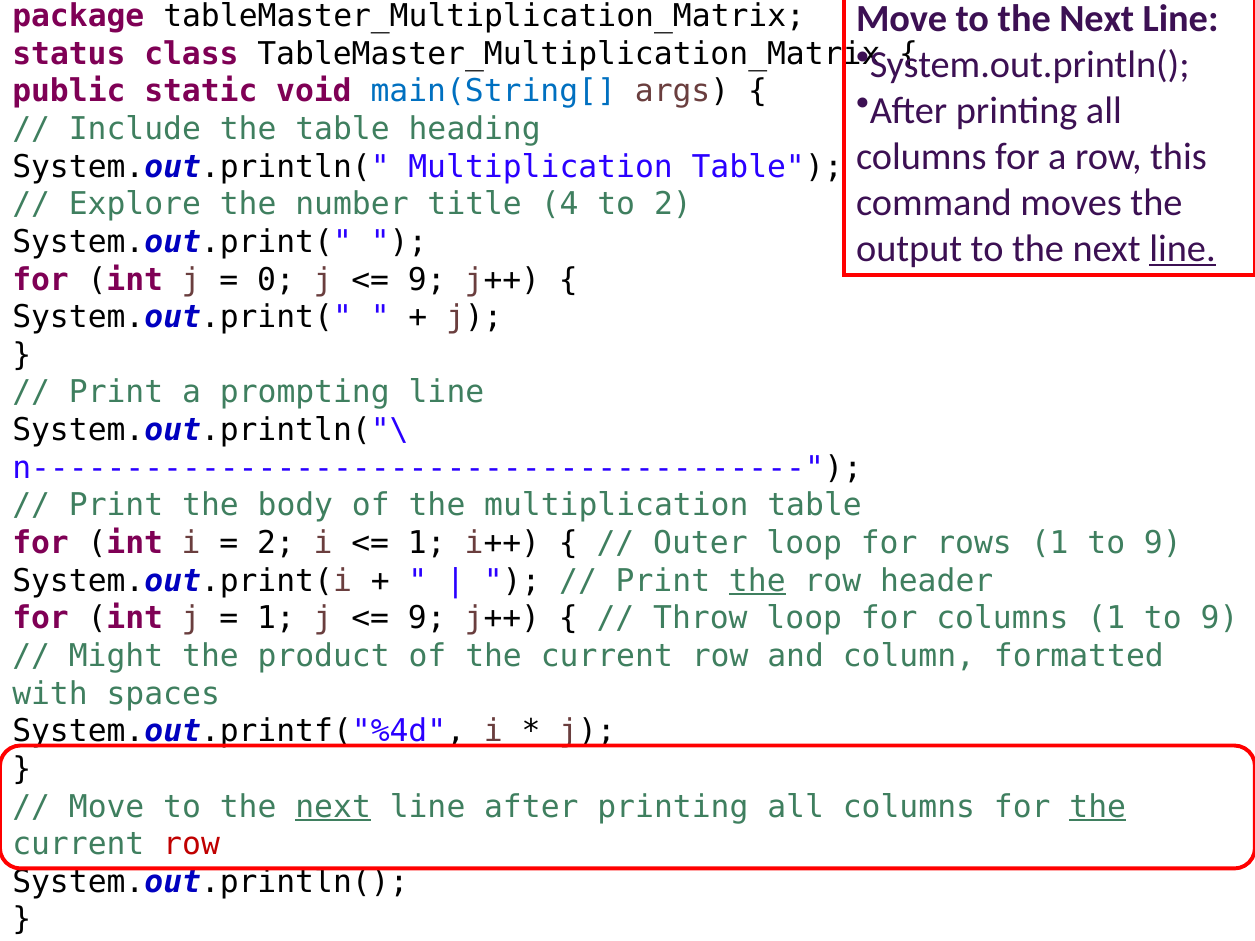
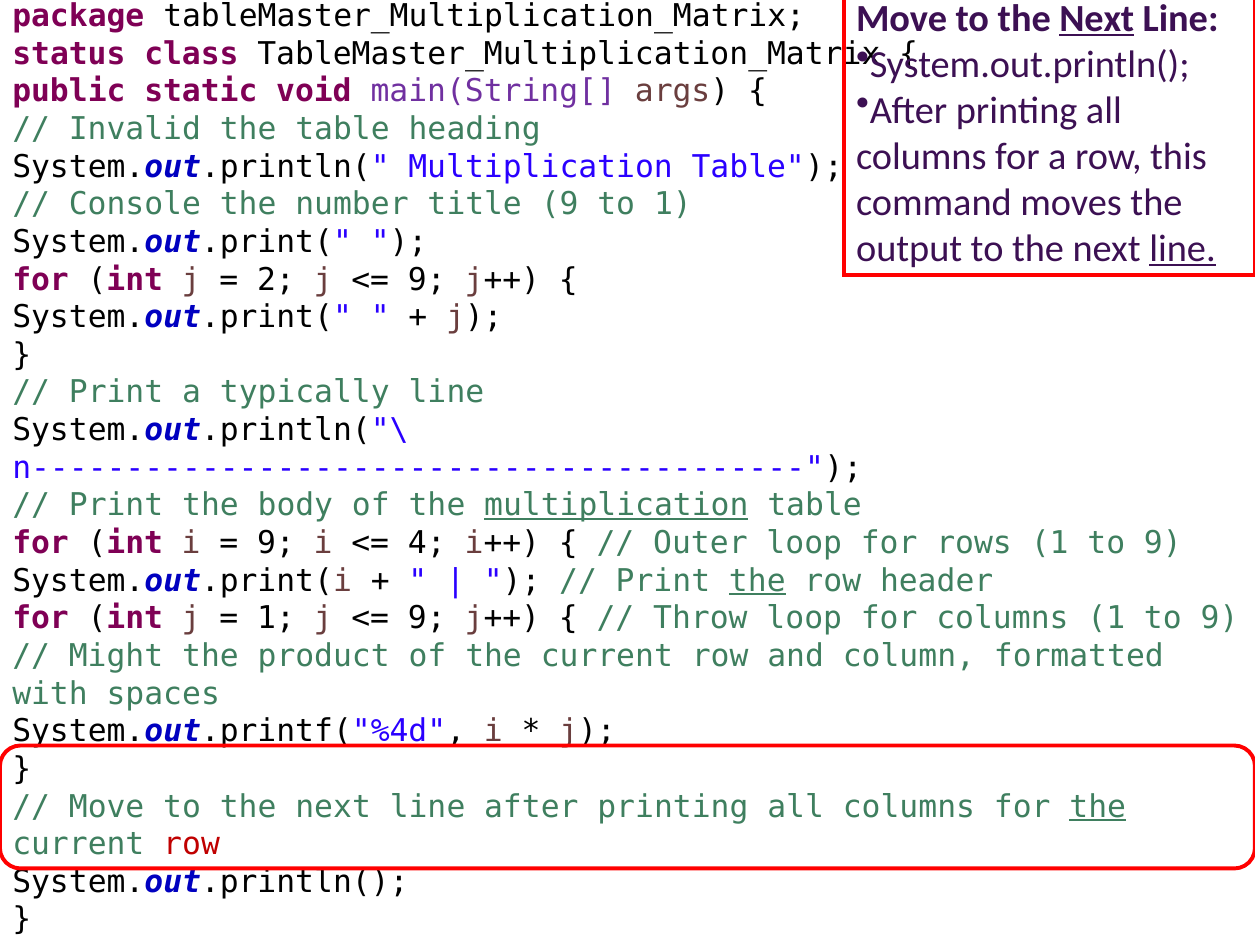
Next underline: none -> present (1097, 19)
main(String[ colour: blue -> purple (493, 92)
Include: Include -> Invalid (135, 129)
Explore: Explore -> Console (135, 204)
title 4: 4 -> 9 (560, 204)
to 2: 2 -> 1 (673, 204)
0: 0 -> 2 (276, 280)
prompting: prompting -> typically (305, 393)
multiplication underline: none -> present (616, 506)
2: 2 -> 9 (276, 543)
1: 1 -> 4 (427, 543)
next underline: present -> none (333, 807)
